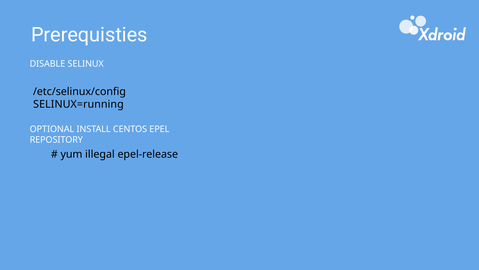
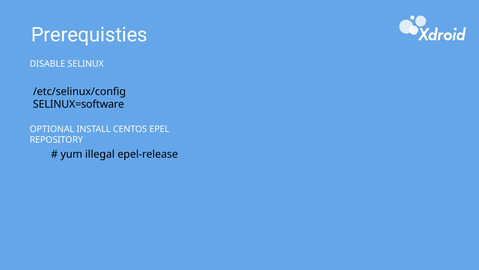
SELINUX=running: SELINUX=running -> SELINUX=software (79, 104)
